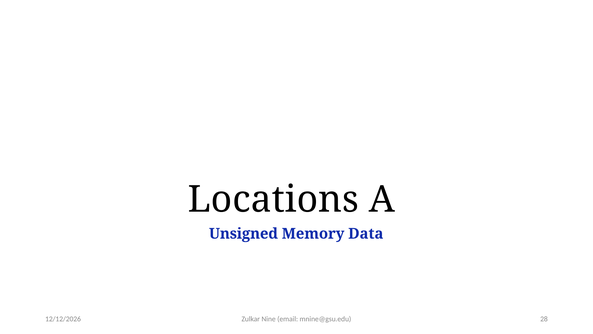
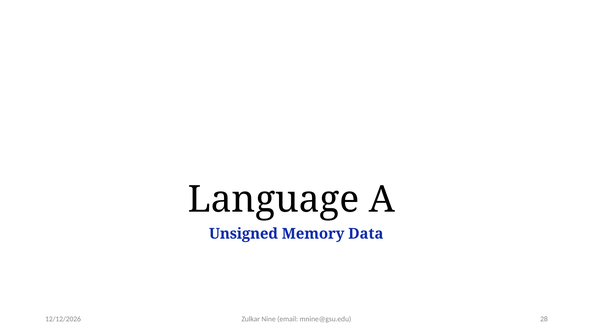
Locations: Locations -> Language (273, 199)
